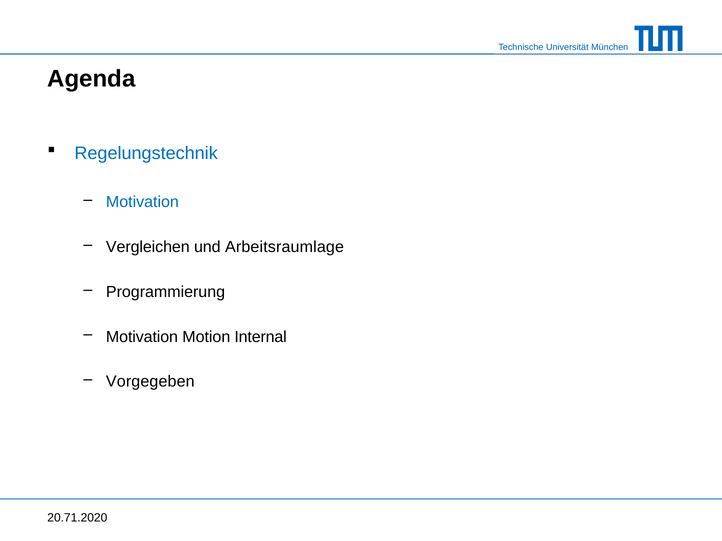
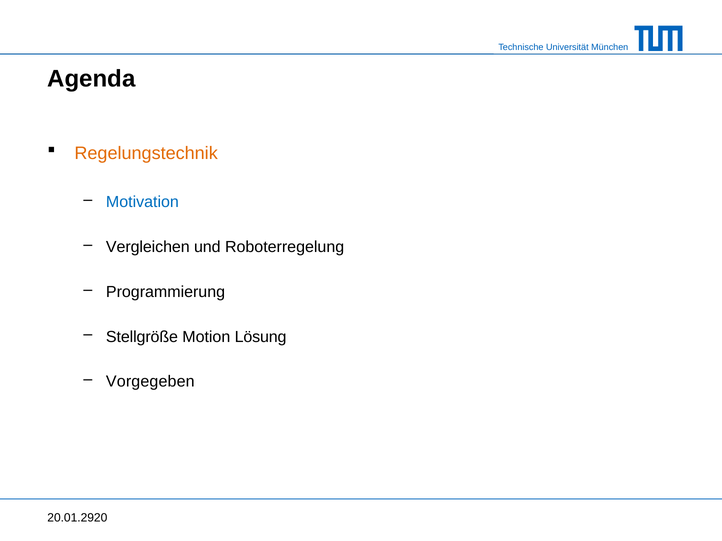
Regelungstechnik colour: blue -> orange (146, 154)
Arbeitsraumlage: Arbeitsraumlage -> Roboterregelung (285, 247)
Motivation: Motivation -> Stellgröße (142, 337)
Internal: Internal -> Lösung (261, 337)
20.71.2020: 20.71.2020 -> 20.01.2920 (77, 518)
